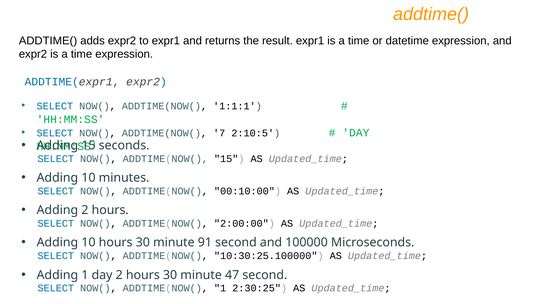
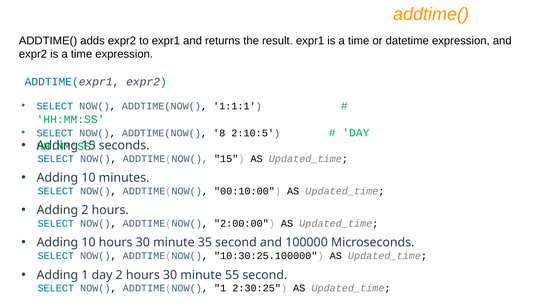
7: 7 -> 8 (219, 133)
91: 91 -> 35 (205, 243)
47: 47 -> 55 (232, 275)
